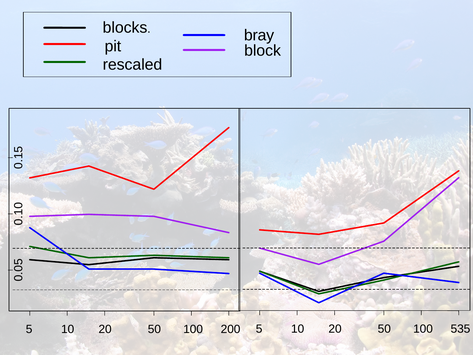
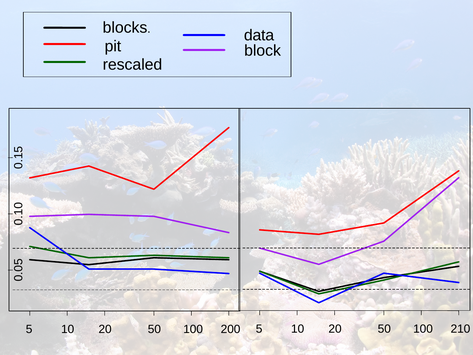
bray: bray -> data (259, 35)
535: 535 -> 210 (460, 329)
